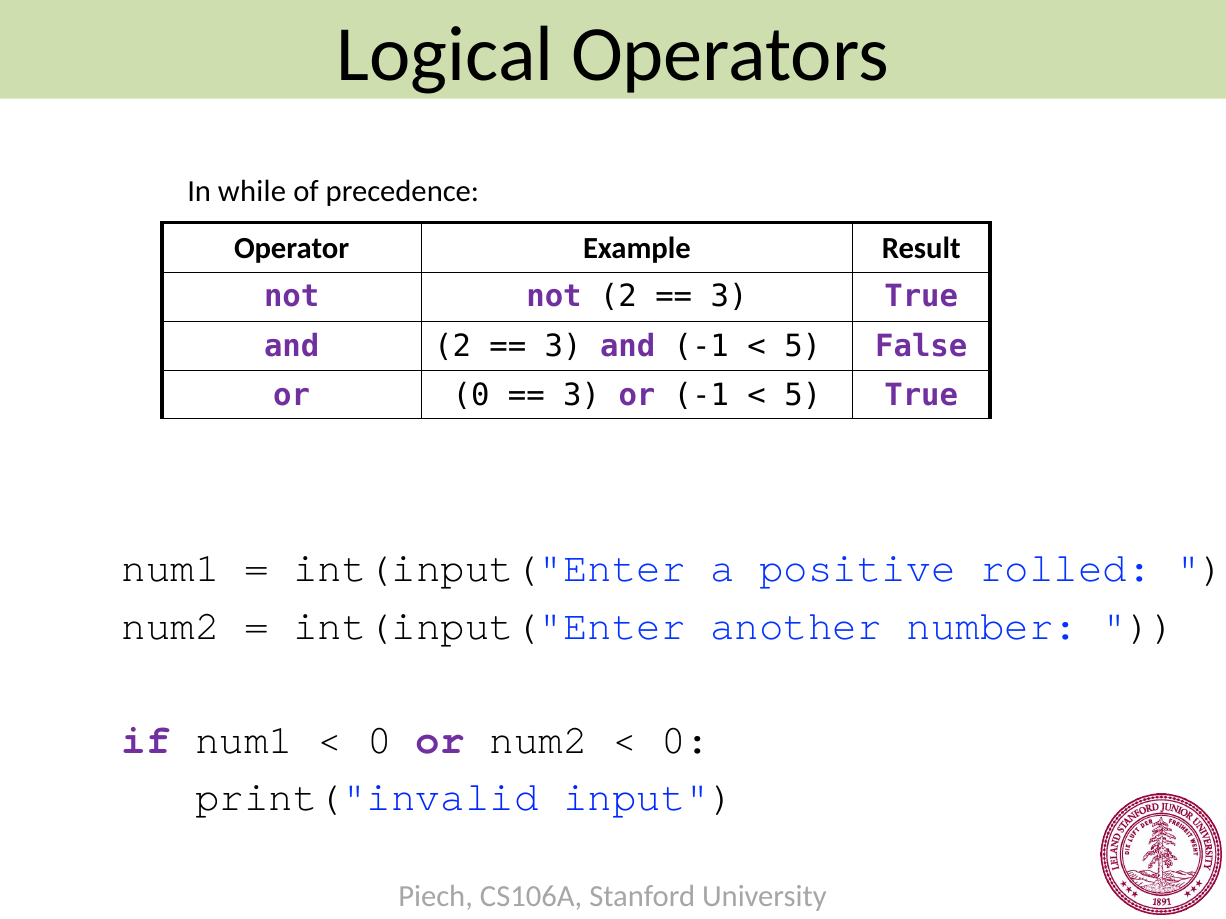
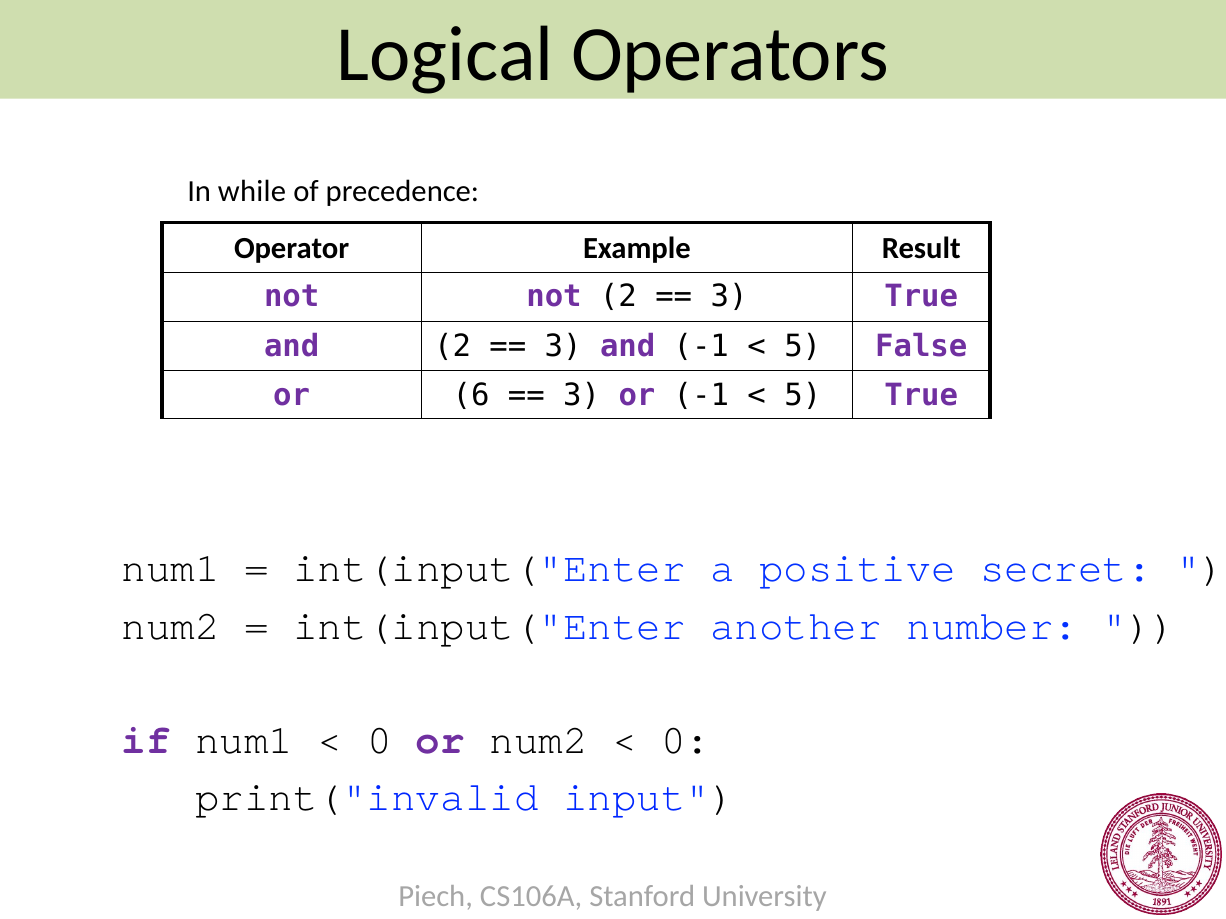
or 0: 0 -> 6 (471, 395)
rolled: rolled -> secret (1066, 569)
